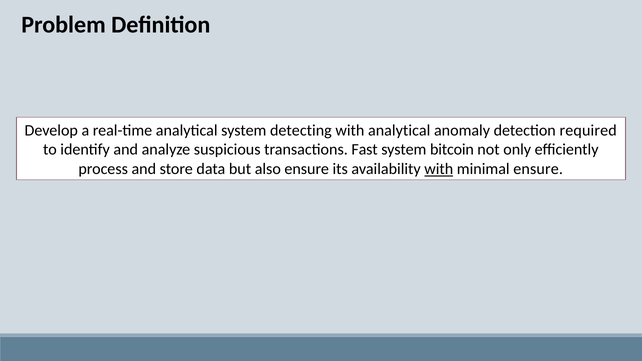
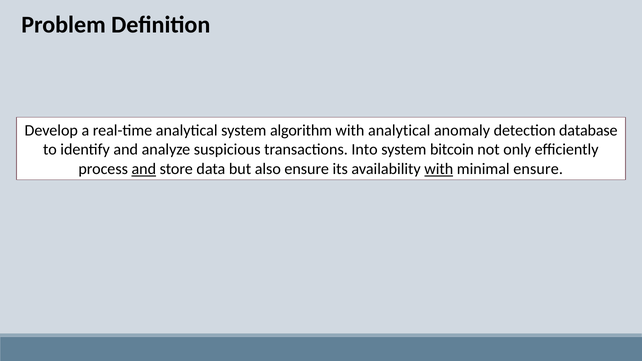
detecting: detecting -> algorithm (301, 130)
required: required -> database (588, 130)
Fast: Fast -> Into (365, 150)
and underline: none -> present (144, 169)
